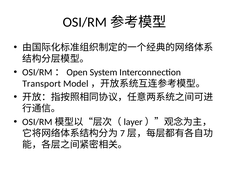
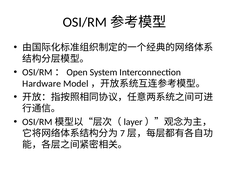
Transport: Transport -> Hardware (42, 84)
